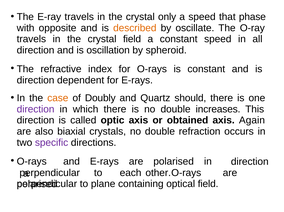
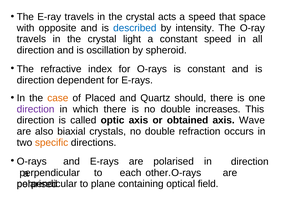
only: only -> acts (167, 17)
phase: phase -> space (252, 17)
described colour: orange -> blue (135, 28)
oscillate: oscillate -> intensity (195, 28)
crystal field: field -> light (132, 39)
Doubly: Doubly -> Placed (100, 98)
Again: Again -> Wave (252, 121)
specific colour: purple -> orange (52, 143)
